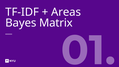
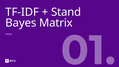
Areas: Areas -> Stand (66, 12)
